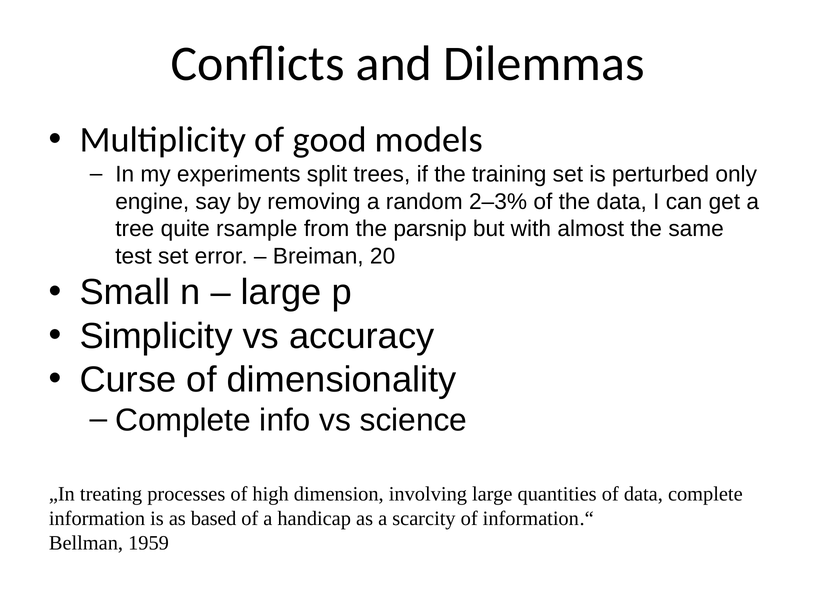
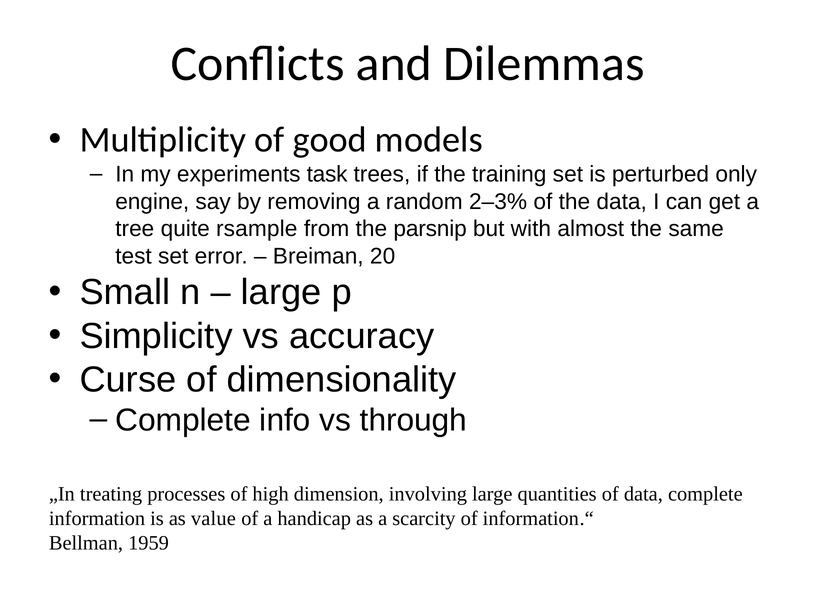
split: split -> task (327, 174)
science: science -> through (413, 420)
based: based -> value (213, 519)
